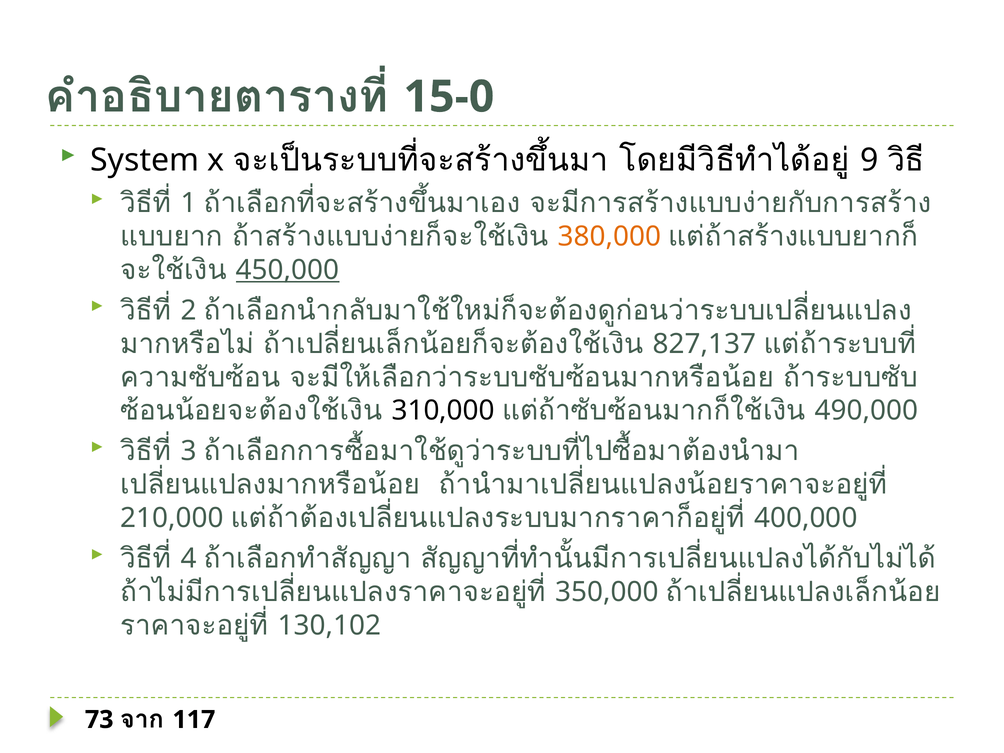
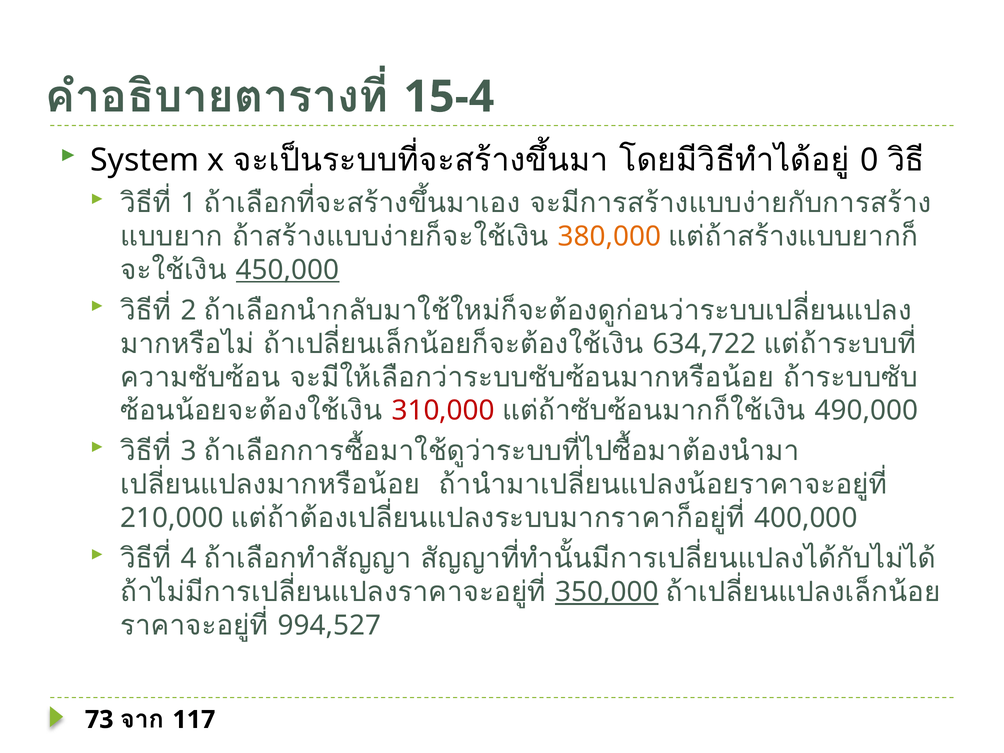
15-0: 15-0 -> 15-4 (449, 97)
9: 9 -> 0 (870, 160)
827,137: 827,137 -> 634,722 (705, 344)
310,000 colour: black -> red (443, 411)
350,000 underline: none -> present (607, 592)
130,102: 130,102 -> 994,527 (329, 626)
